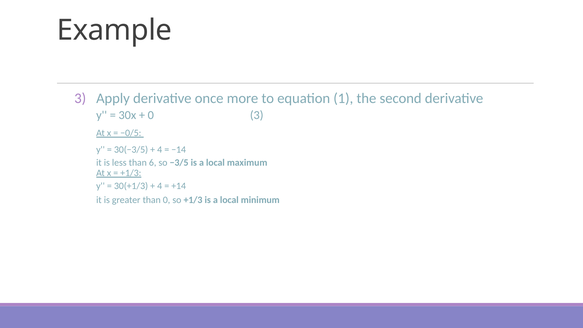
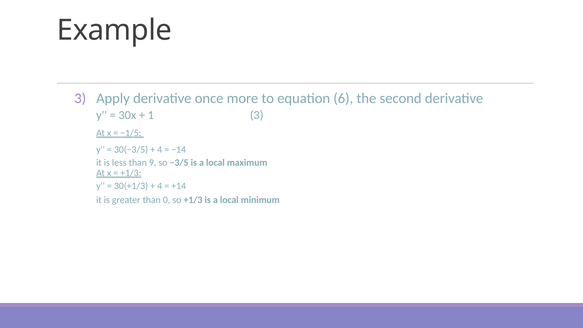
1: 1 -> 6 (343, 98)
0: 0 -> 1 (151, 115)
−0/5: −0/5 -> −1/5 (131, 133)
6: 6 -> 9 (153, 162)
